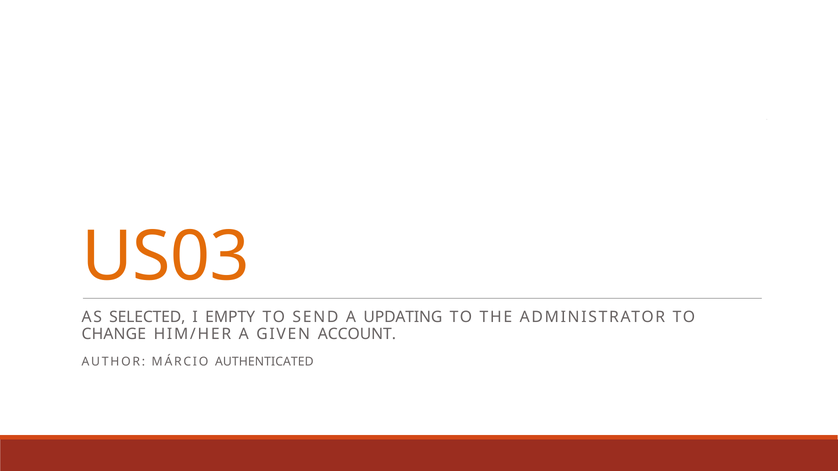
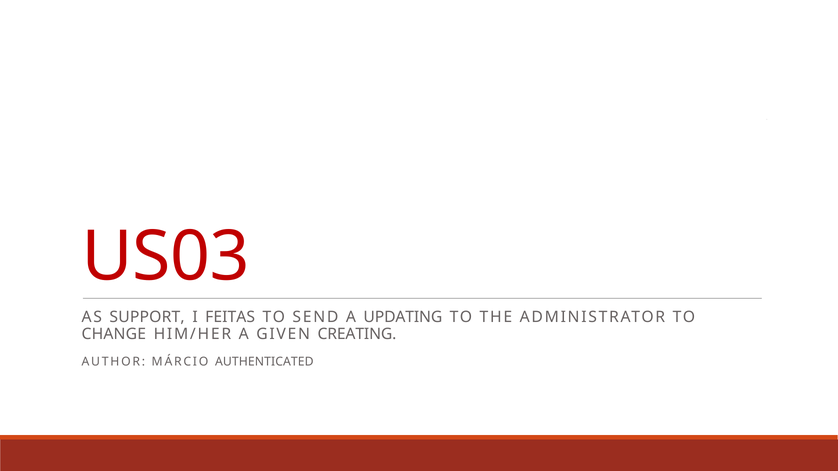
US03 colour: orange -> red (166, 257)
SELECTED: SELECTED -> SUPPORT (147, 318)
EMPTY: EMPTY -> FEITAS (230, 318)
ACCOUNT: ACCOUNT -> CREATING (357, 335)
